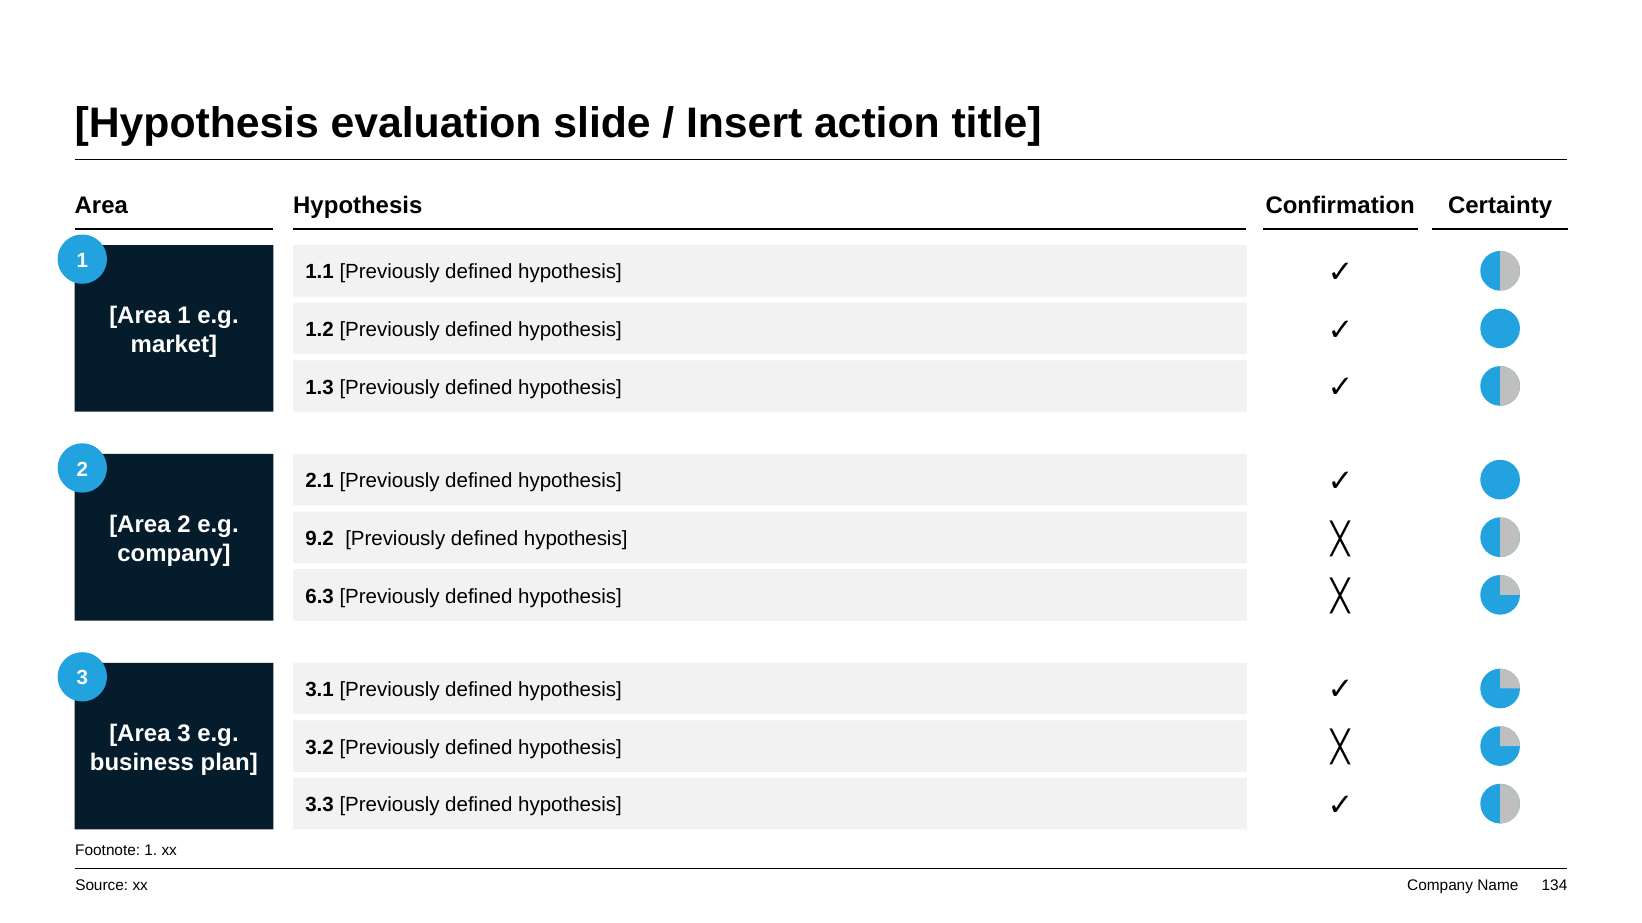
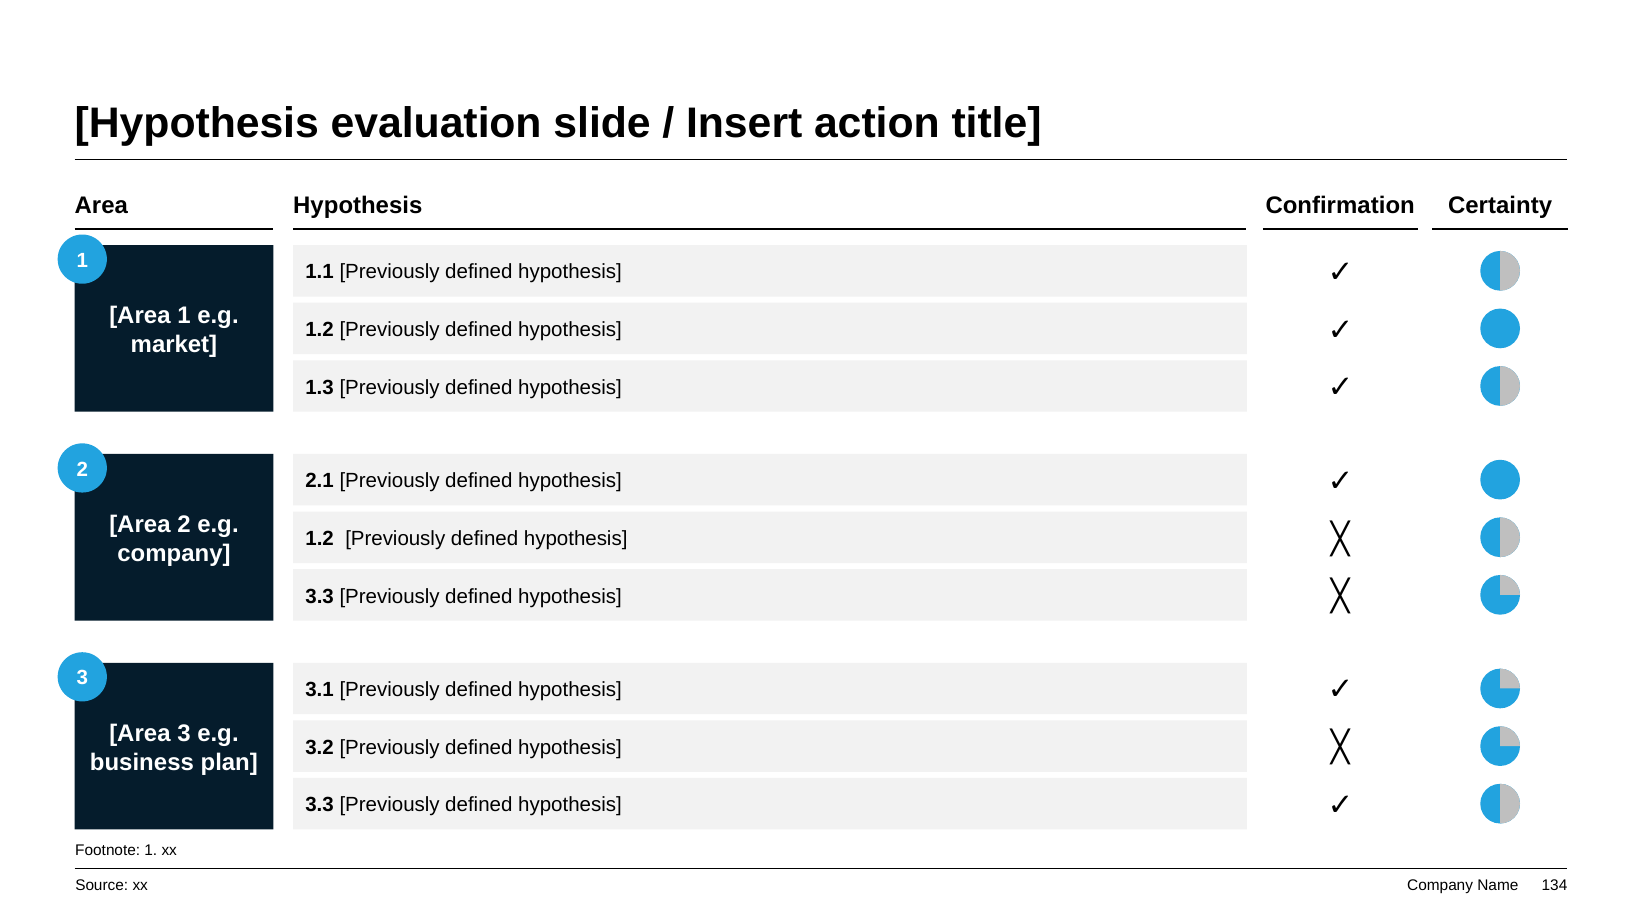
9.2: 9.2 -> 1.2 (320, 539)
6.3: 6.3 -> 3.3 (320, 597)
